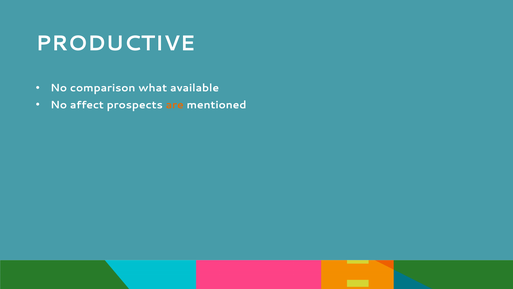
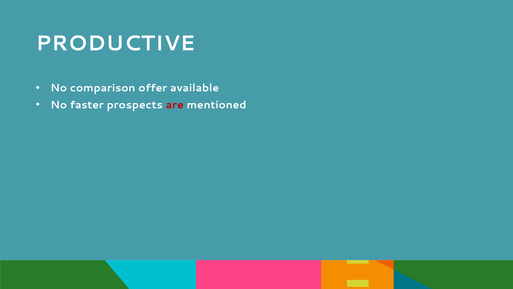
what: what -> offer (153, 88)
affect: affect -> faster (87, 105)
are colour: orange -> red (175, 105)
